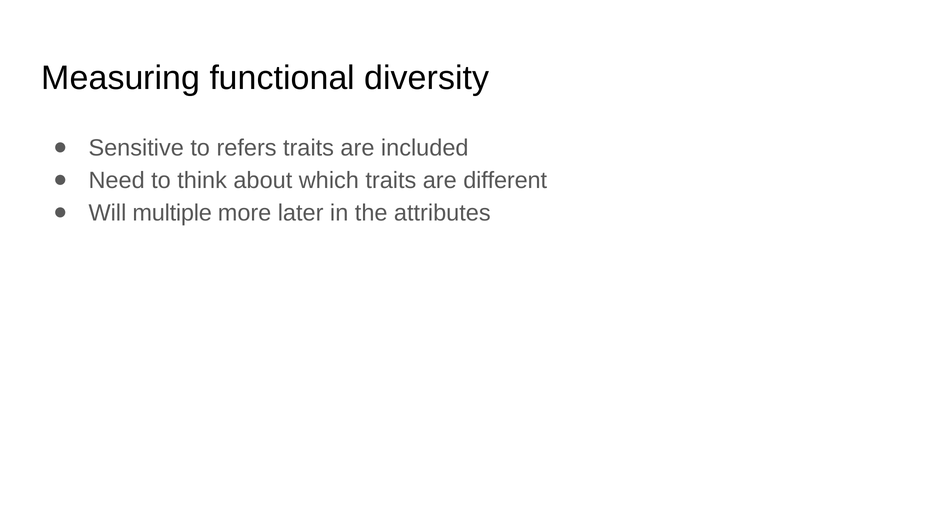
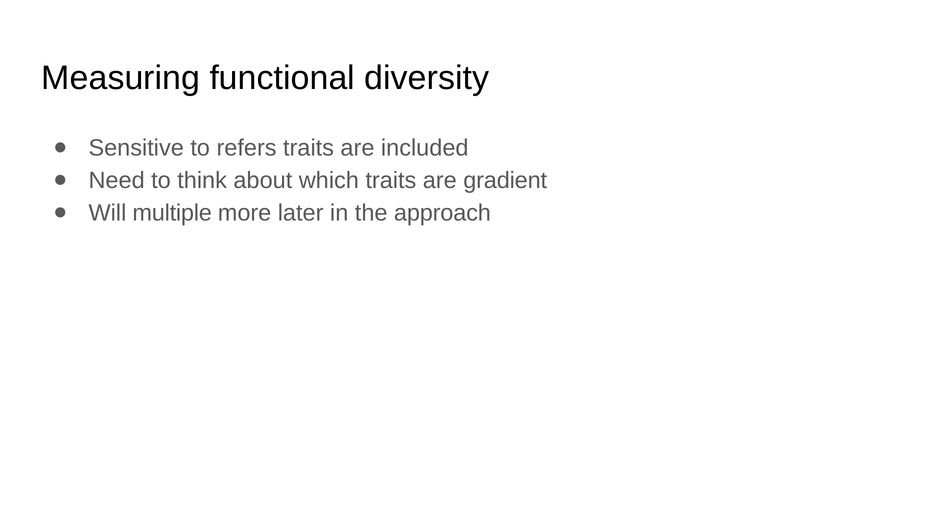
different: different -> gradient (505, 180)
attributes: attributes -> approach (442, 213)
